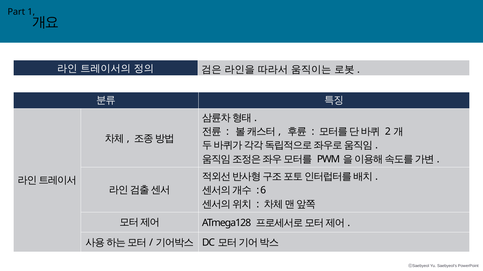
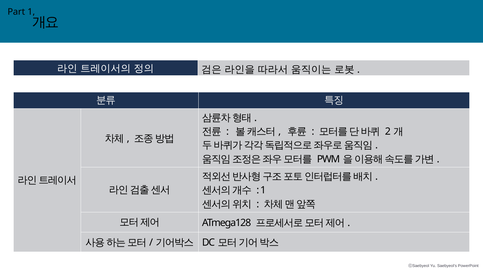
6: 6 -> 1 (263, 191)
